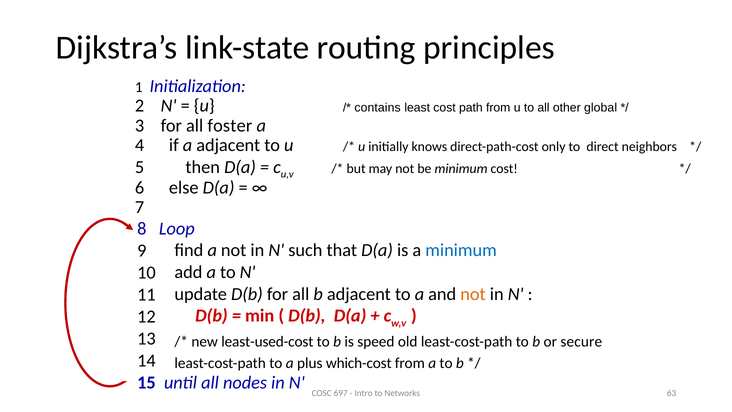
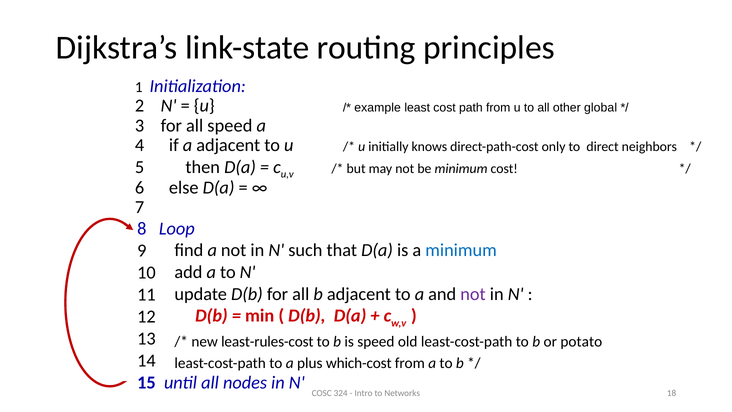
contains: contains -> example (378, 108)
all foster: foster -> speed (230, 126)
not colour: orange -> purple (473, 294)
least-used-cost: least-used-cost -> least-rules-cost (267, 342)
secure: secure -> potato (581, 342)
697: 697 -> 324 (341, 393)
63: 63 -> 18 (672, 393)
